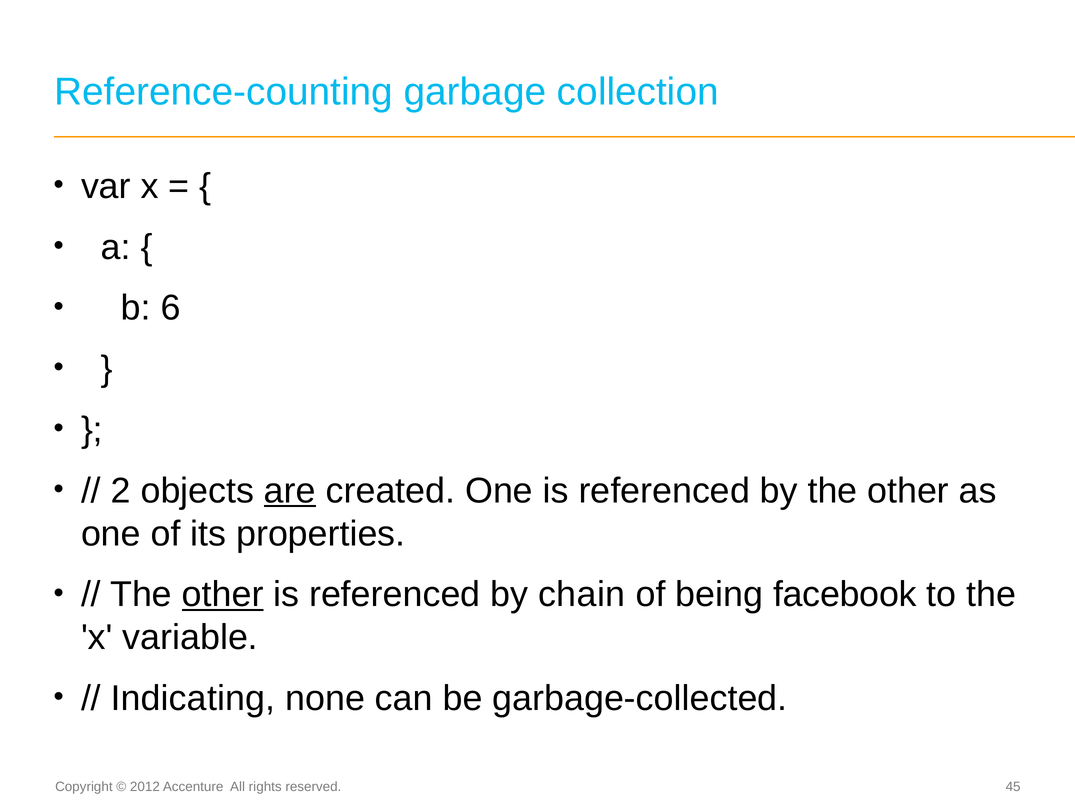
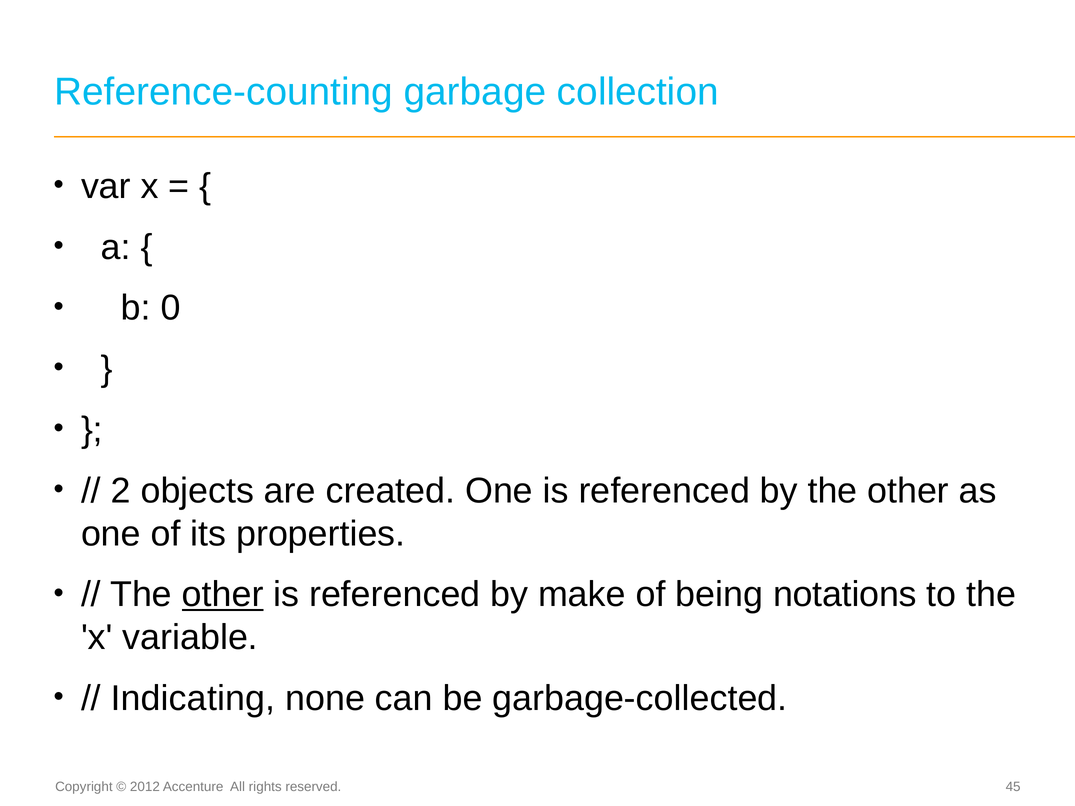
6: 6 -> 0 (171, 308)
are underline: present -> none (290, 491)
chain: chain -> make (582, 595)
facebook: facebook -> notations (845, 595)
